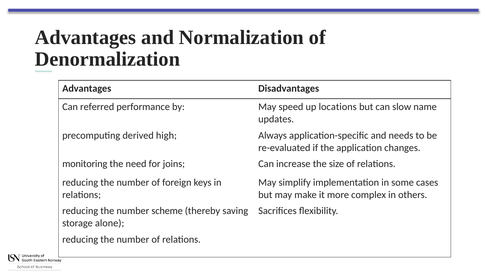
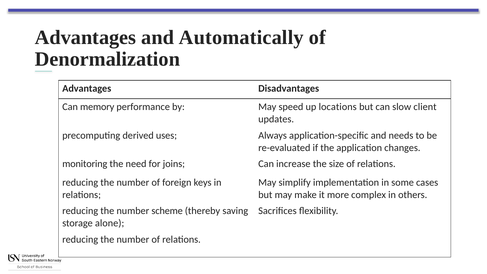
Normalization: Normalization -> Automatically (241, 37)
referred: referred -> memory (97, 107)
name: name -> client (425, 107)
high: high -> uses (166, 135)
